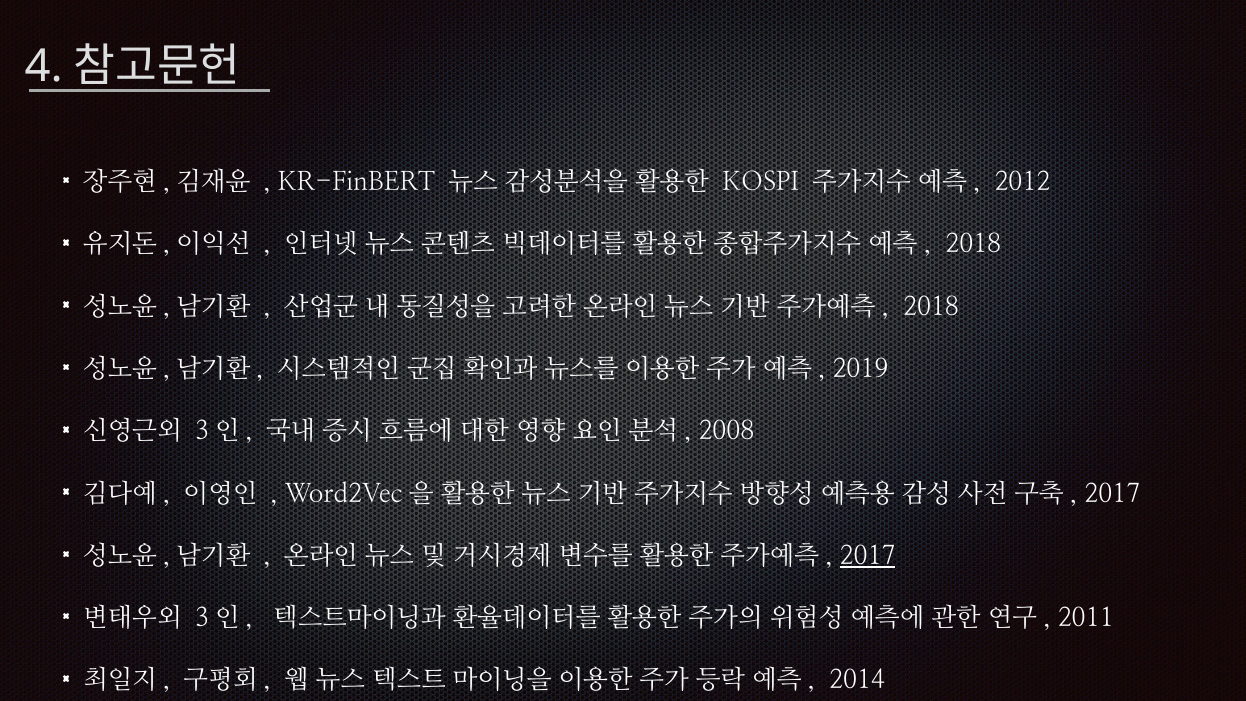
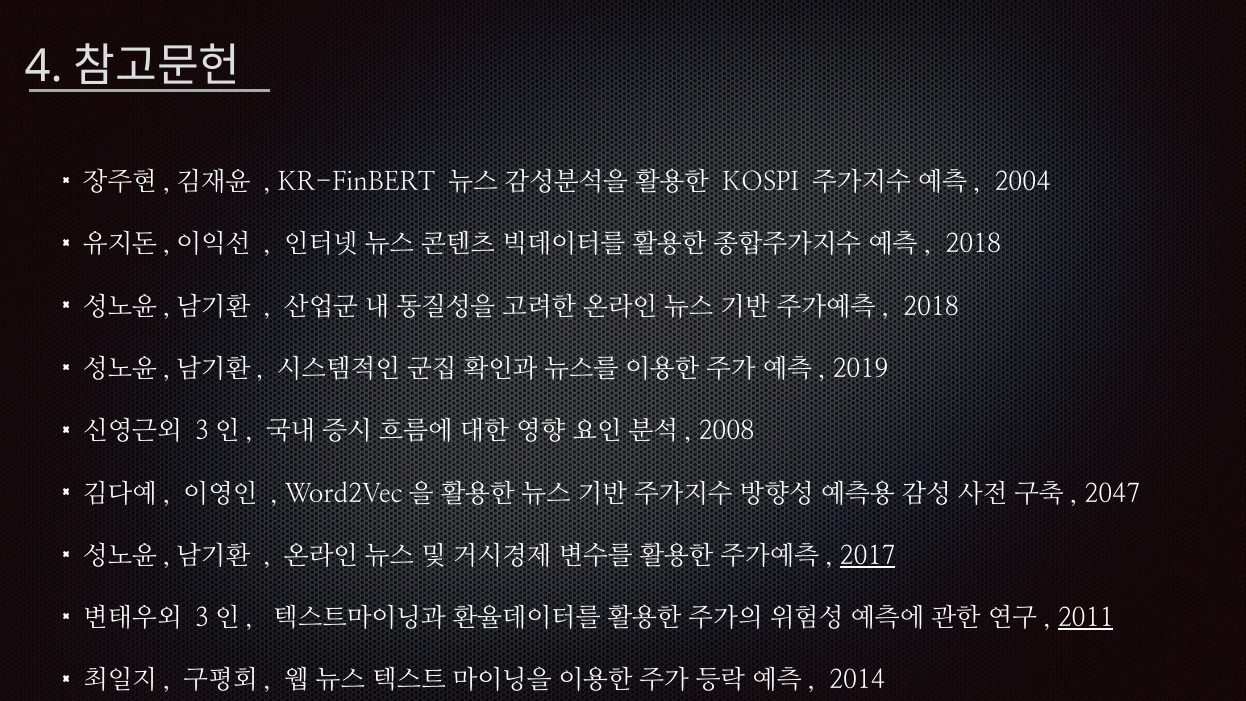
2012: 2012 -> 2004 (1022, 182)
2017: 2017 -> 2047 (1112, 493)
2011 underline: none -> present (1086, 618)
